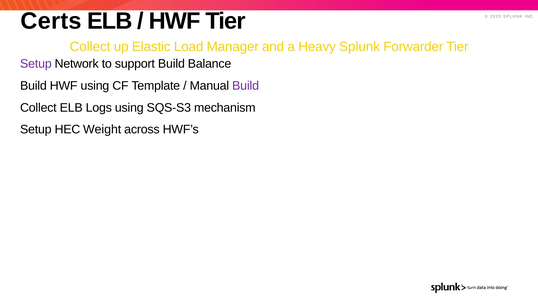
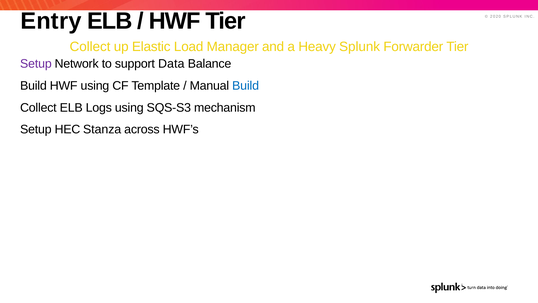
Certs: Certs -> Entry (51, 21)
support Build: Build -> Data (171, 64)
Build colour: purple -> blue (246, 86)
Weight: Weight -> Stanza (102, 129)
